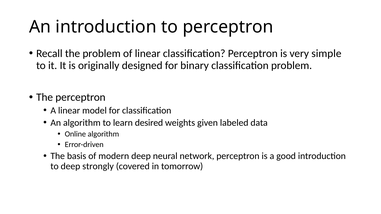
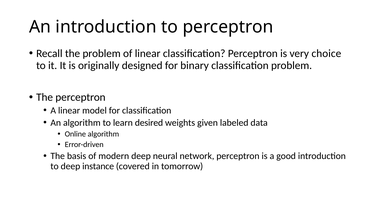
simple: simple -> choice (326, 54)
strongly: strongly -> instance (98, 167)
